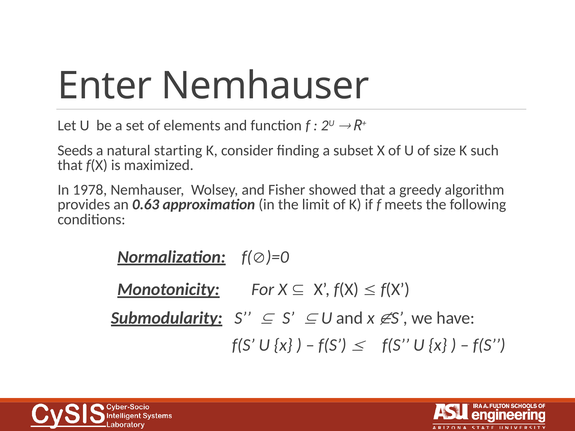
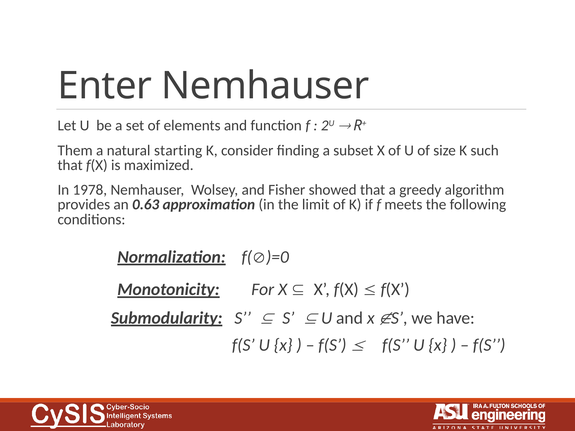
Seeds: Seeds -> Them (75, 150)
